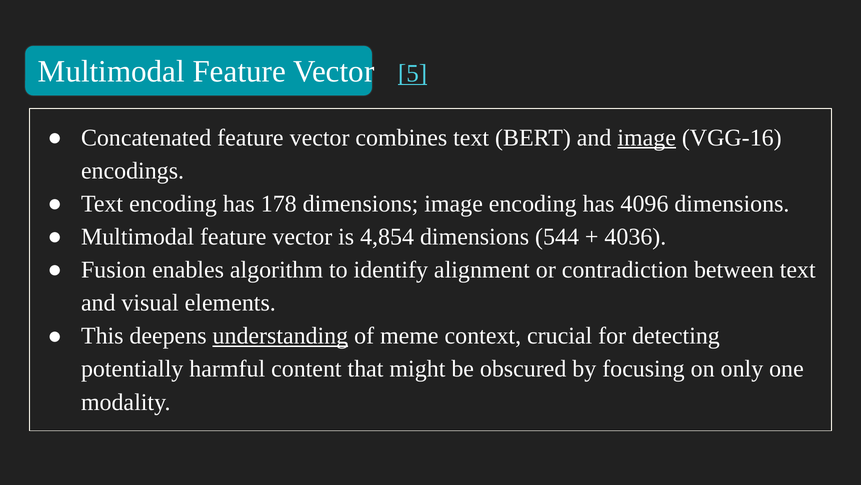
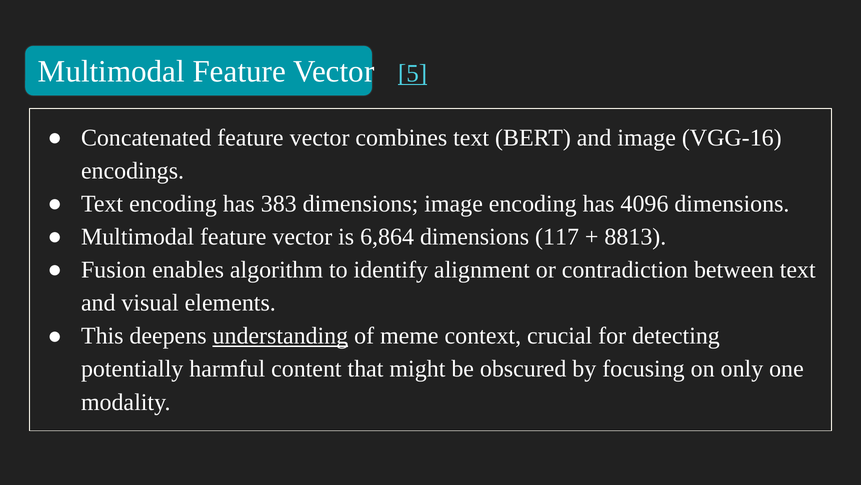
image underline: present -> none (647, 137)
178: 178 -> 383 (279, 203)
4,854: 4,854 -> 6,864 (387, 237)
544: 544 -> 117 (557, 237)
4036: 4036 -> 8813 (635, 237)
